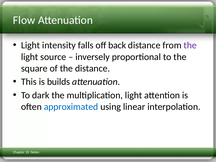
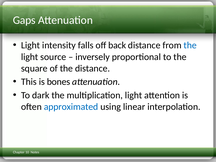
Flow: Flow -> Gaps (24, 20)
the colour: purple -> blue (190, 45)
builds: builds -> bones (58, 82)
